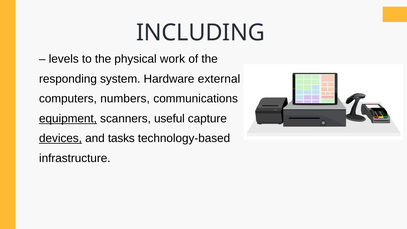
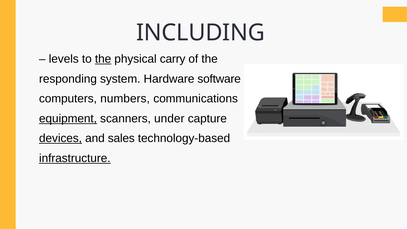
the underline: none -> present (103, 59)
work: work -> carry (173, 59)
external: external -> software (219, 79)
useful: useful -> under (169, 119)
tasks: tasks -> sales (121, 138)
infrastructure underline: none -> present (75, 158)
